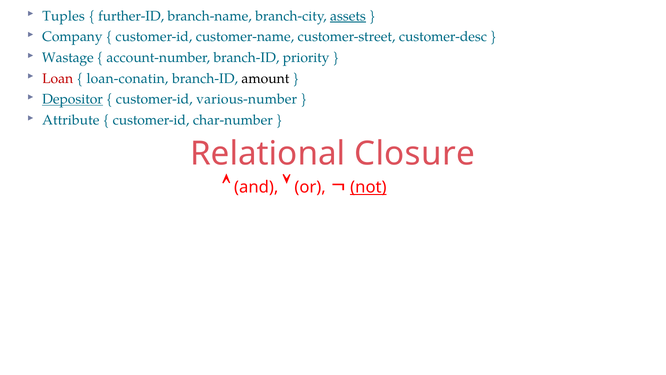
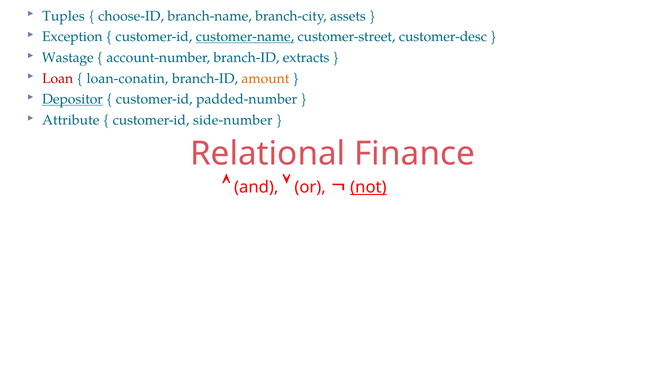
further-ID: further-ID -> choose-ID (131, 16)
assets underline: present -> none (348, 16)
Company: Company -> Exception (72, 37)
customer-name underline: none -> present (245, 37)
priority: priority -> extracts (306, 58)
amount colour: black -> orange (265, 78)
various-number: various-number -> padded-number (247, 99)
char-number: char-number -> side-number (233, 120)
Closure: Closure -> Finance (415, 154)
